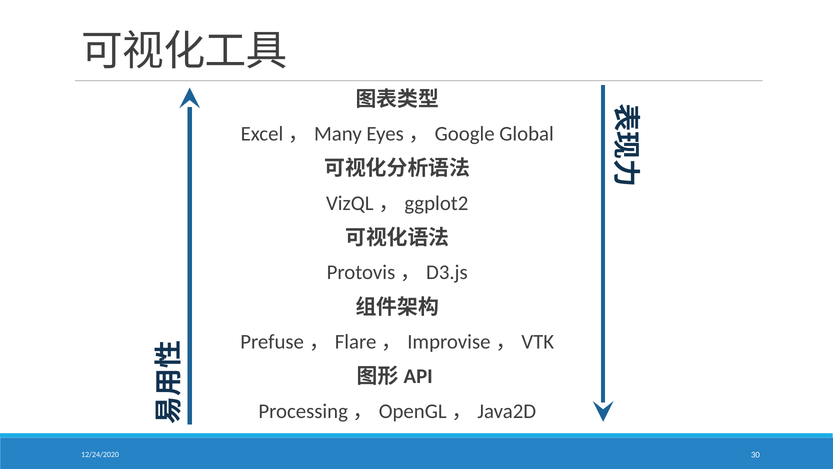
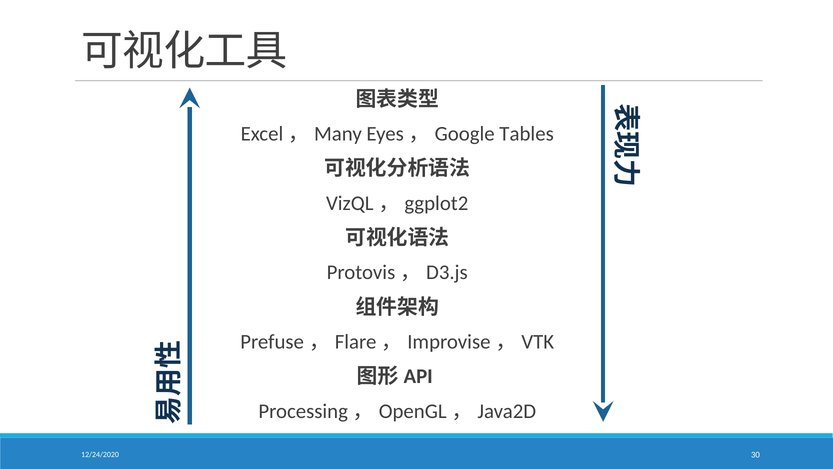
Global: Global -> Tables (527, 134)
